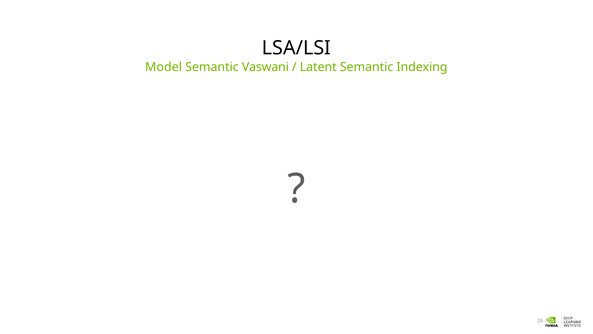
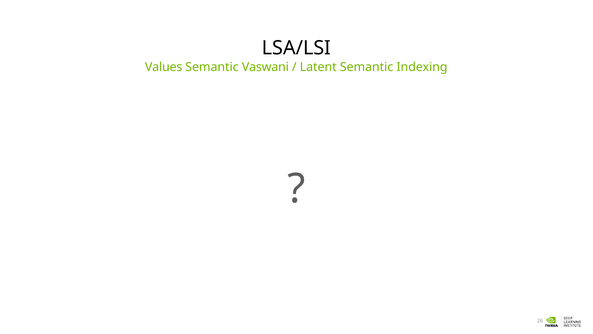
Model: Model -> Values (164, 67)
